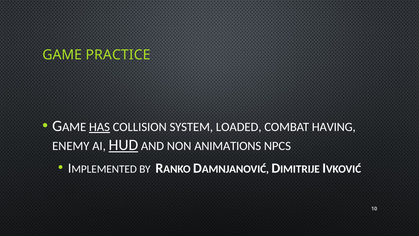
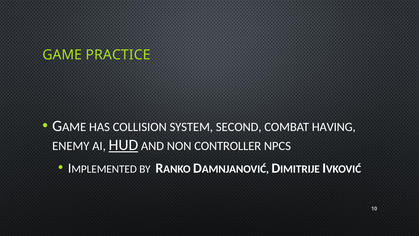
HAS underline: present -> none (100, 127)
LOADED: LOADED -> SECOND (239, 127)
ANIMATIONS: ANIMATIONS -> CONTROLLER (228, 146)
